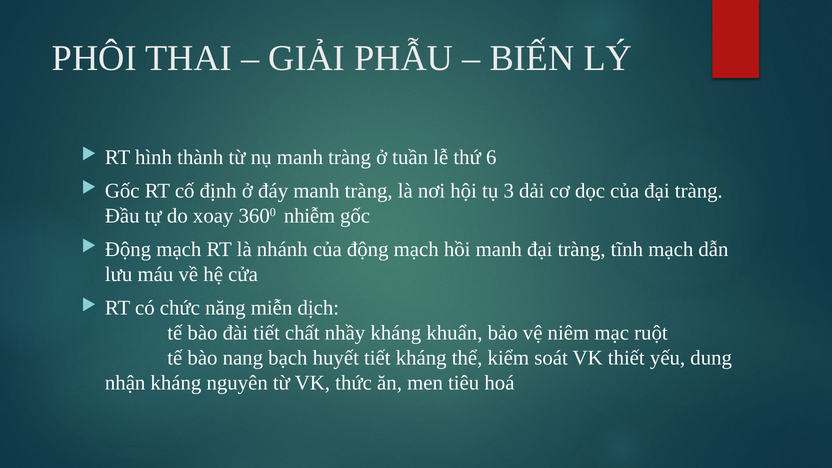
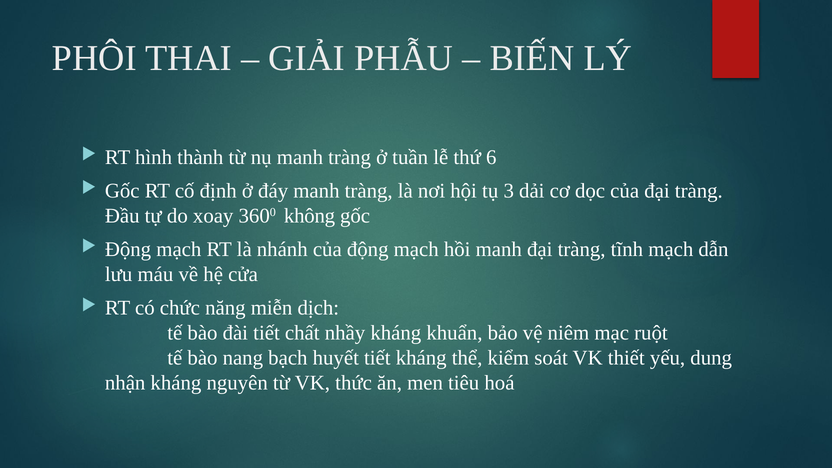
nhiễm: nhiễm -> không (310, 216)
